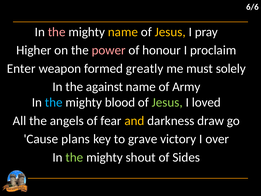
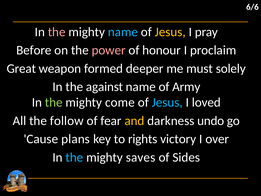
name colour: yellow -> light blue (123, 32)
Higher: Higher -> Before (34, 50)
Enter: Enter -> Great (21, 68)
greatly: greatly -> deeper (145, 68)
the colour: light blue -> light green (54, 102)
blood: blood -> come (120, 102)
Jesus colour: light green -> light blue (167, 102)
angels: angels -> follow (67, 121)
draw: draw -> undo (211, 121)
grave: grave -> rights (143, 139)
the colour: light green -> light blue (74, 157)
shout: shout -> saves (141, 157)
